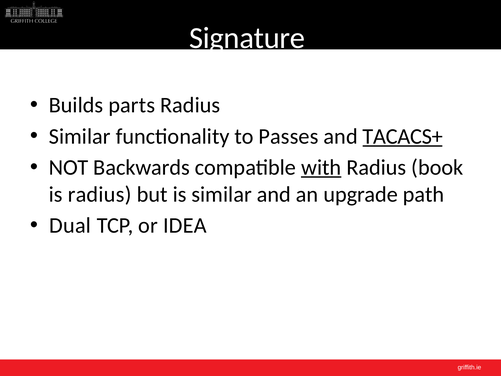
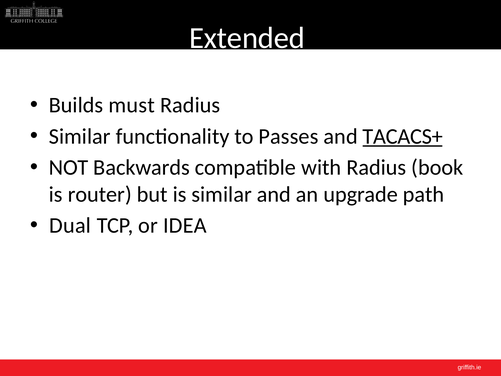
Signature: Signature -> Extended (247, 38)
parts: parts -> must (132, 105)
with underline: present -> none (321, 167)
is radius: radius -> router (100, 194)
